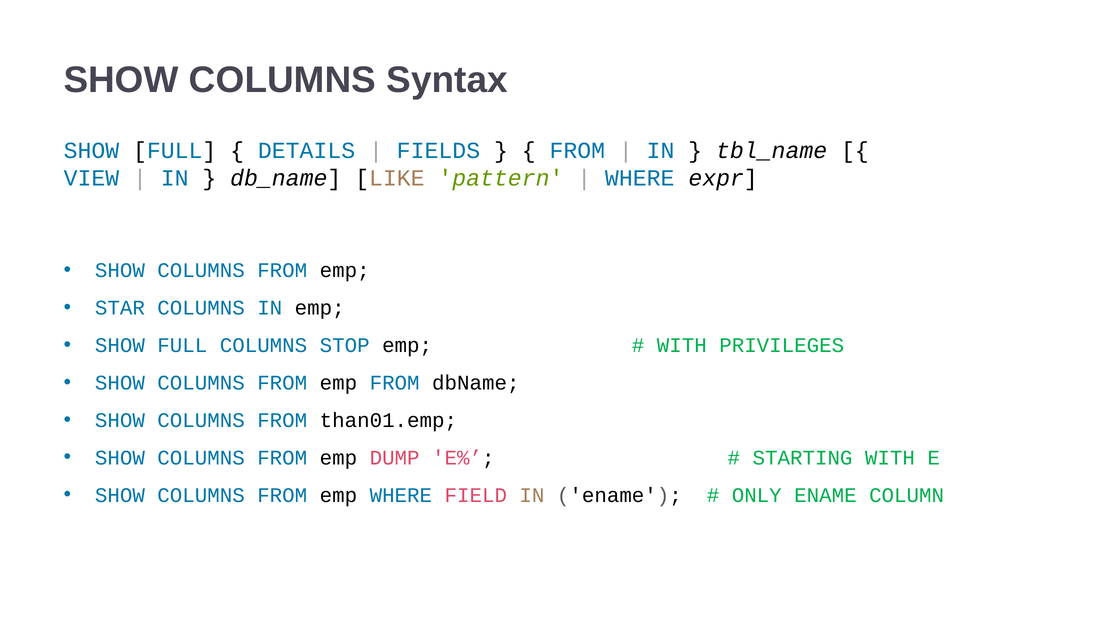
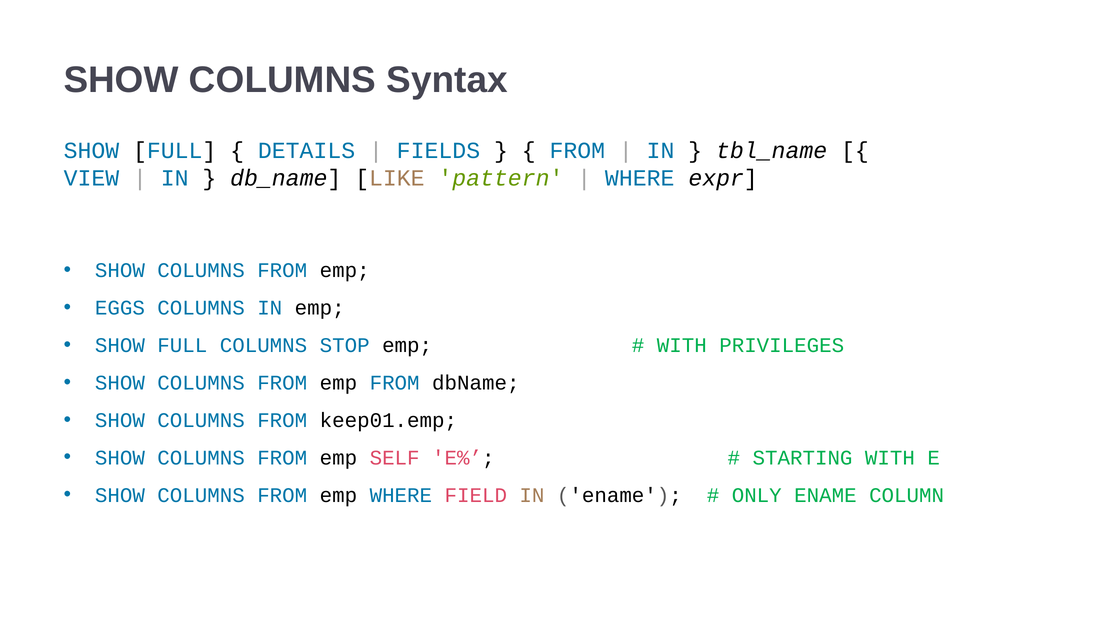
STAR: STAR -> EGGS (120, 308)
than01.emp: than01.emp -> keep01.emp (388, 421)
DUMP: DUMP -> SELF (395, 458)
